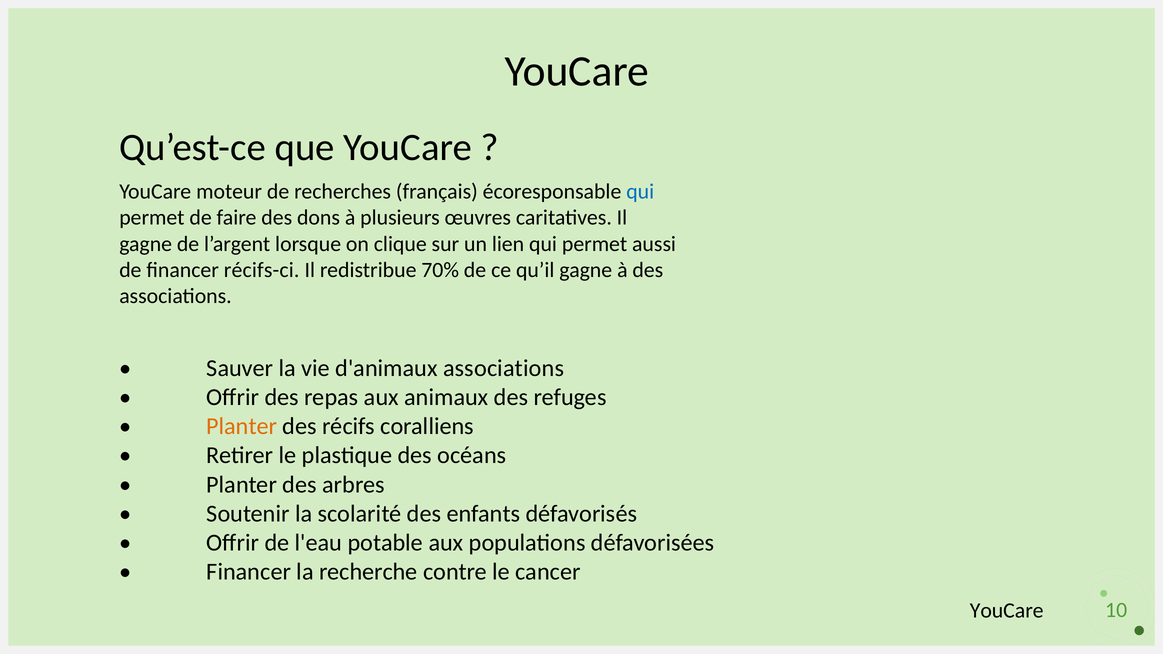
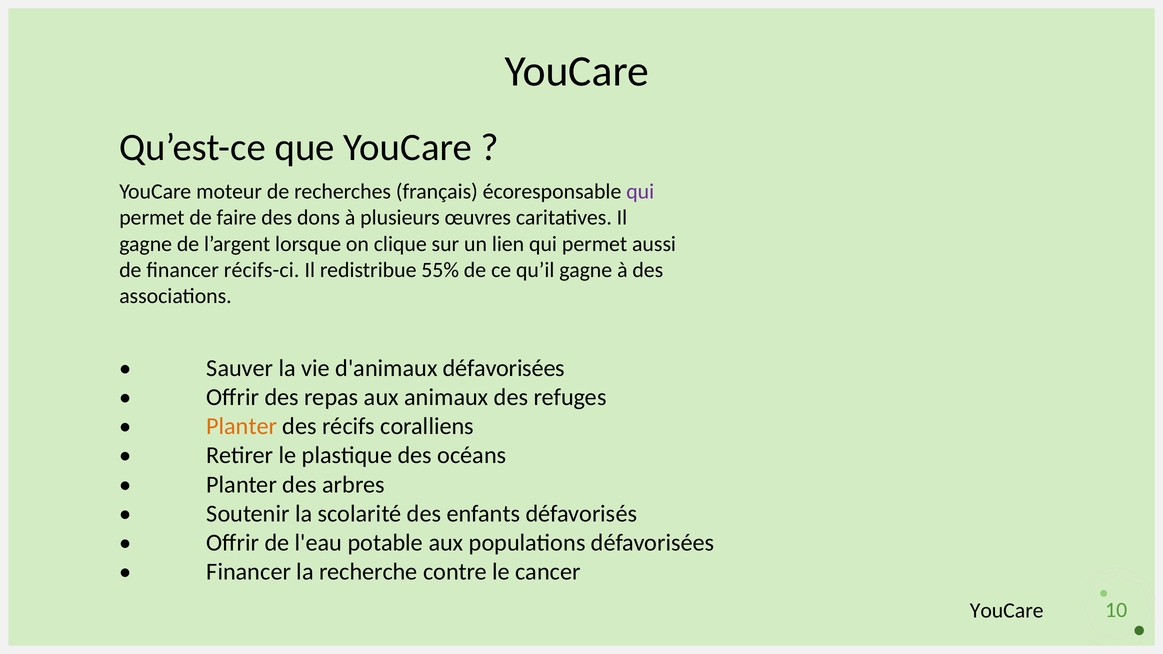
qui colour: blue -> purple (640, 192)
70%: 70% -> 55% (440, 270)
d'animaux associations: associations -> défavorisées (504, 368)
